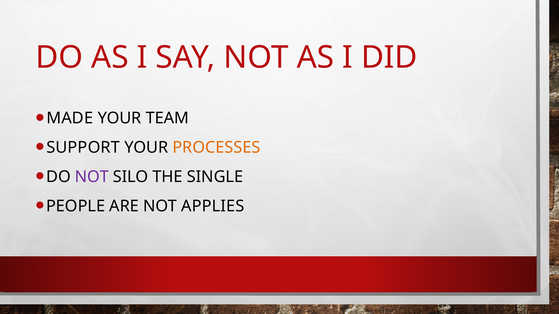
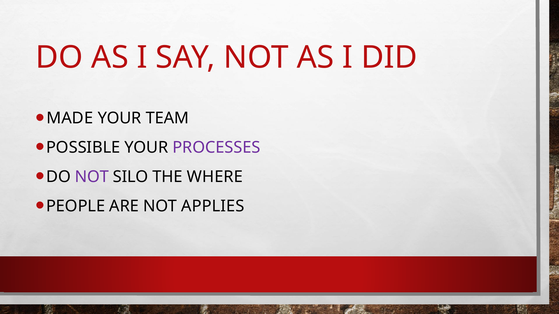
SUPPORT: SUPPORT -> POSSIBLE (83, 148)
PROCESSES colour: orange -> purple (216, 148)
SINGLE: SINGLE -> WHERE (215, 177)
